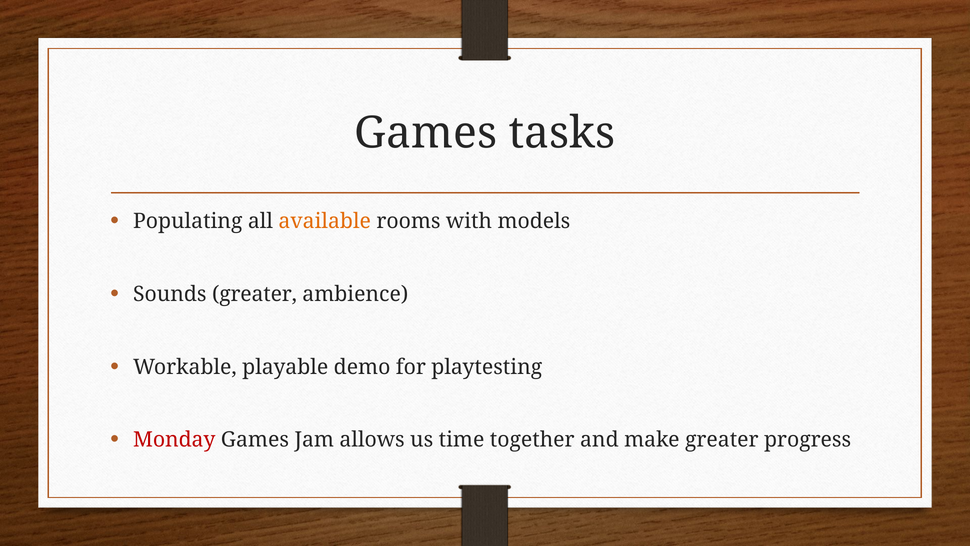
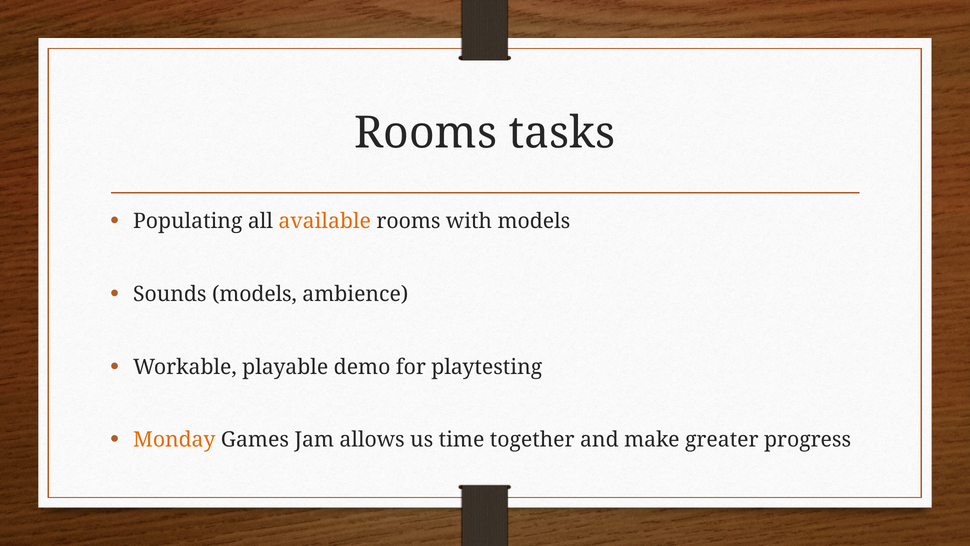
Games: Games -> Rooms (426, 133)
Sounds greater: greater -> models (254, 294)
Monday colour: red -> orange (174, 440)
